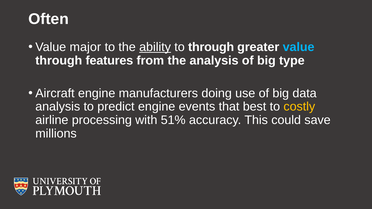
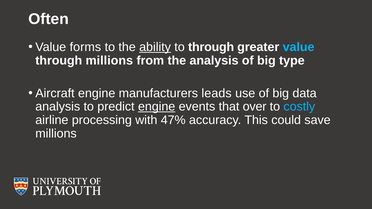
major: major -> forms (85, 47)
through features: features -> millions (109, 61)
doing: doing -> leads (217, 93)
engine underline: none -> present (157, 107)
best: best -> over (255, 107)
costly colour: yellow -> light blue (299, 107)
51%: 51% -> 47% (173, 120)
